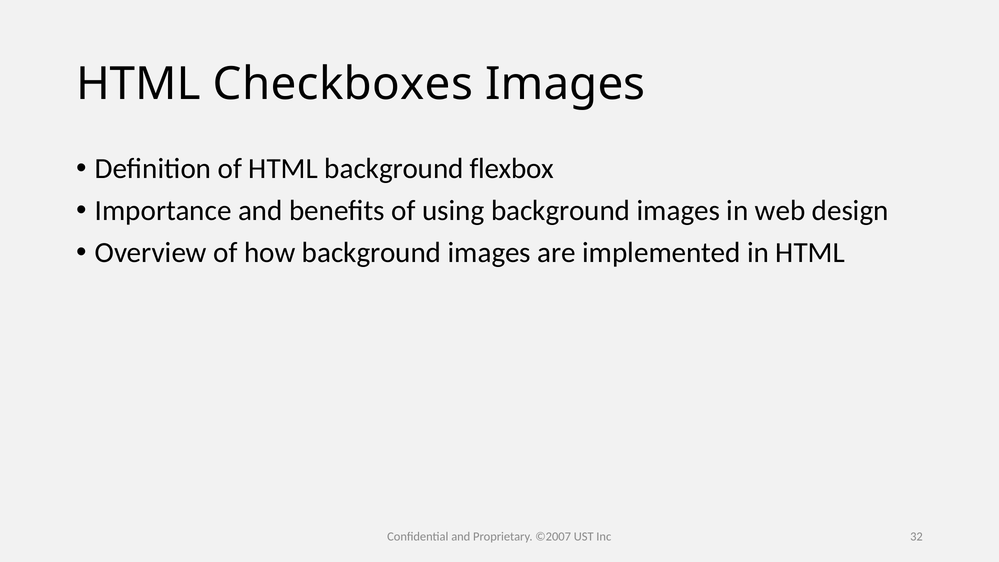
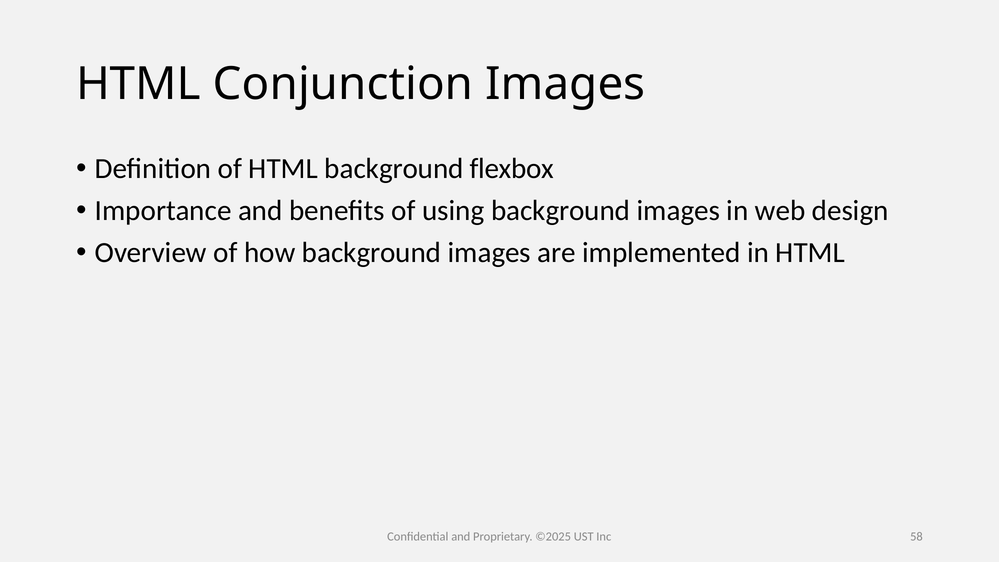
Checkboxes: Checkboxes -> Conjunction (343, 84)
©2007: ©2007 -> ©2025 (553, 537)
32: 32 -> 58 (916, 537)
